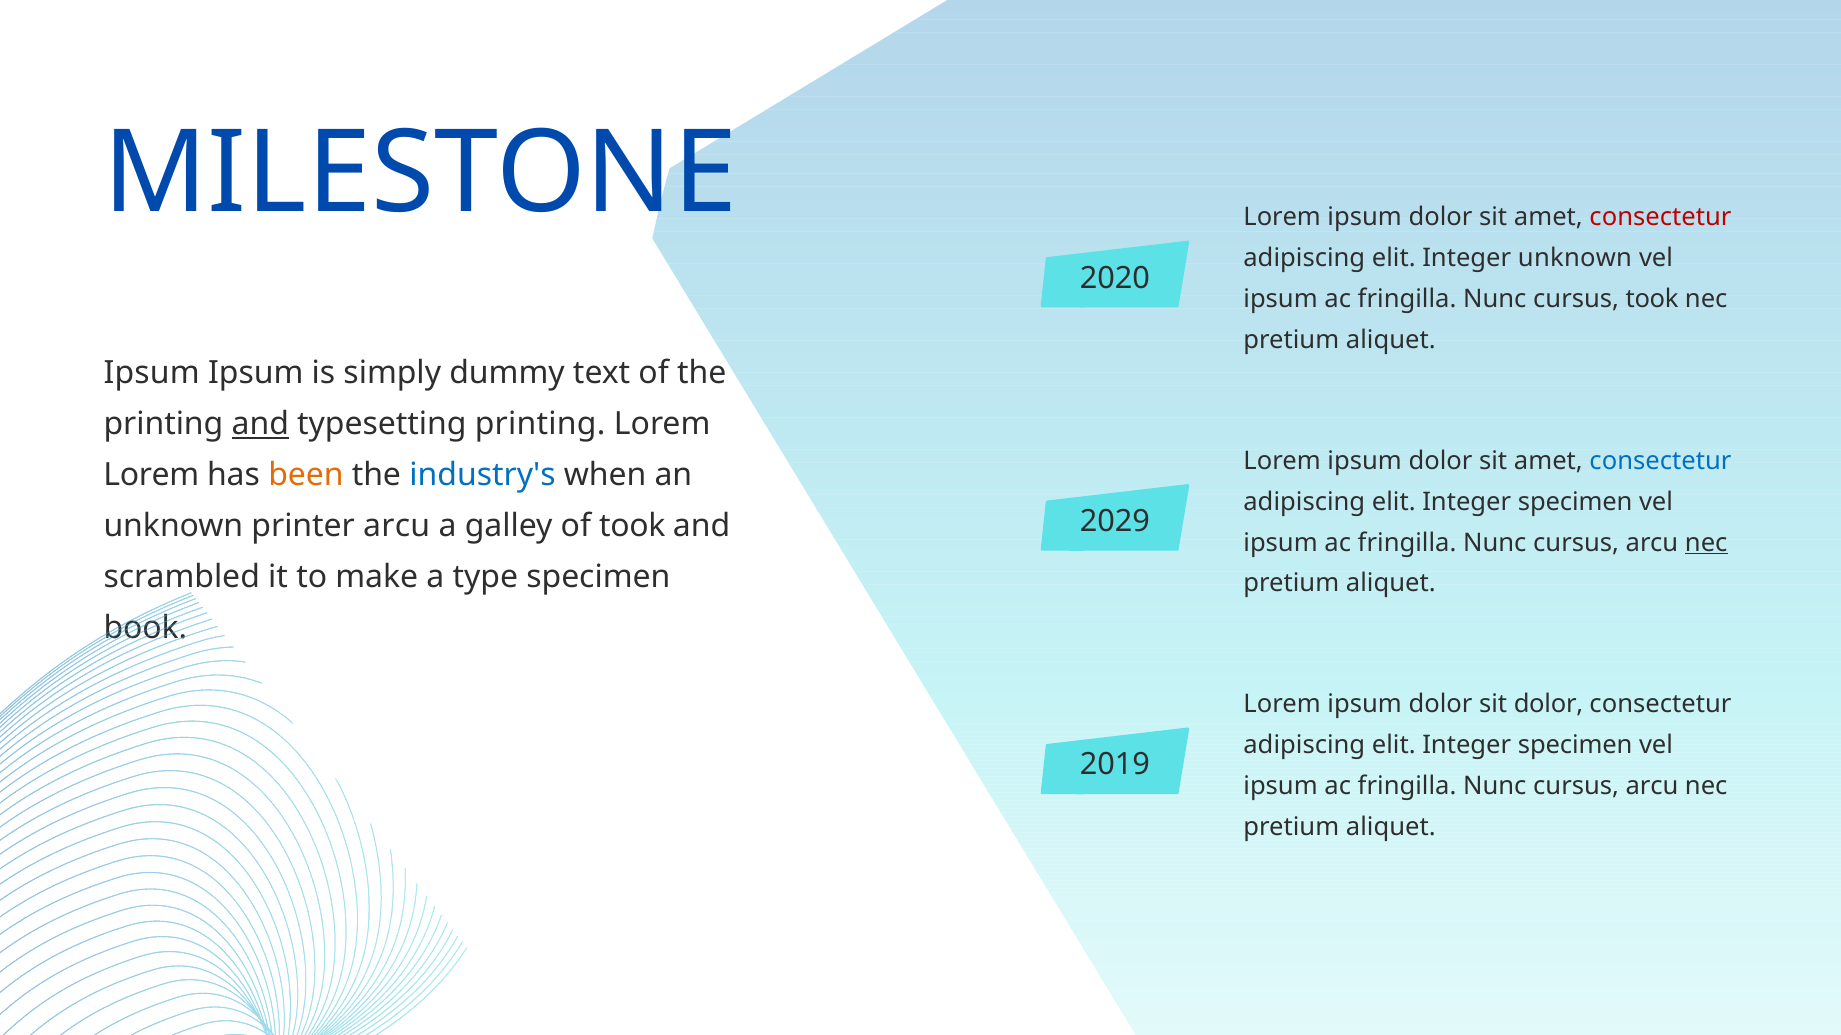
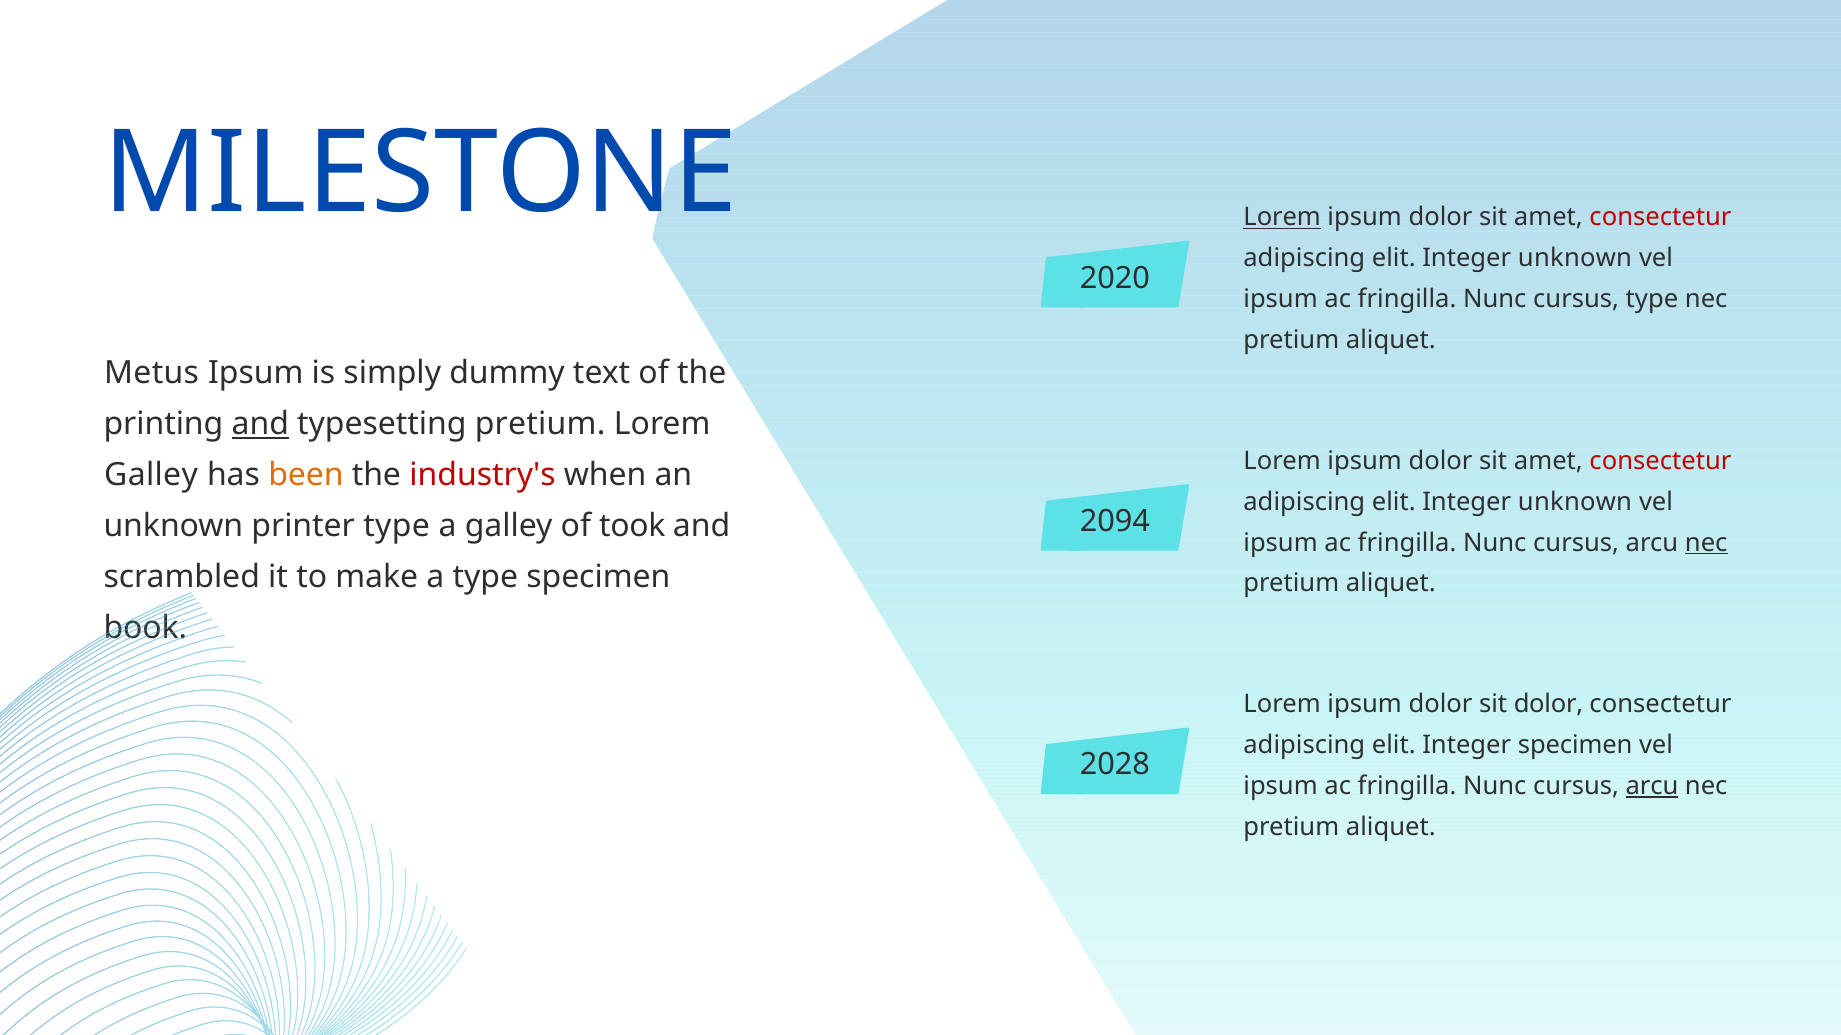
Lorem underline: none -> present (1282, 218)
cursus took: took -> type (1652, 299)
Ipsum: Ipsum -> Metus (152, 373)
typesetting printing: printing -> pretium (540, 424)
consectetur colour: blue -> red (1660, 461)
Lorem: Lorem -> Galley (151, 475)
industry's colour: blue -> red (482, 475)
specimen: specimen -> unknown (1575, 502)
2029: 2029 -> 2094 (1115, 522)
printer arcu: arcu -> type (397, 526)
2019: 2019 -> 2028 (1115, 765)
arcu underline: none -> present (1652, 786)
